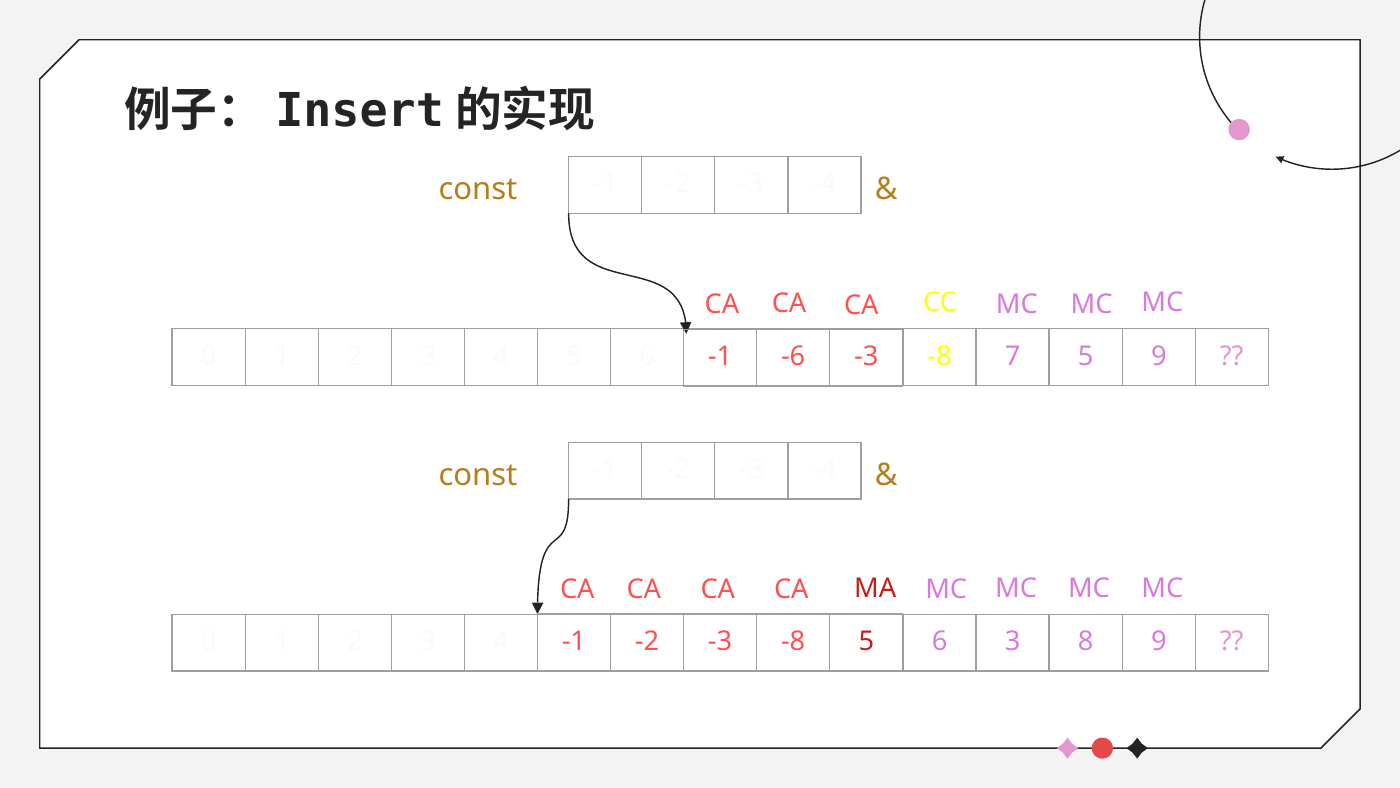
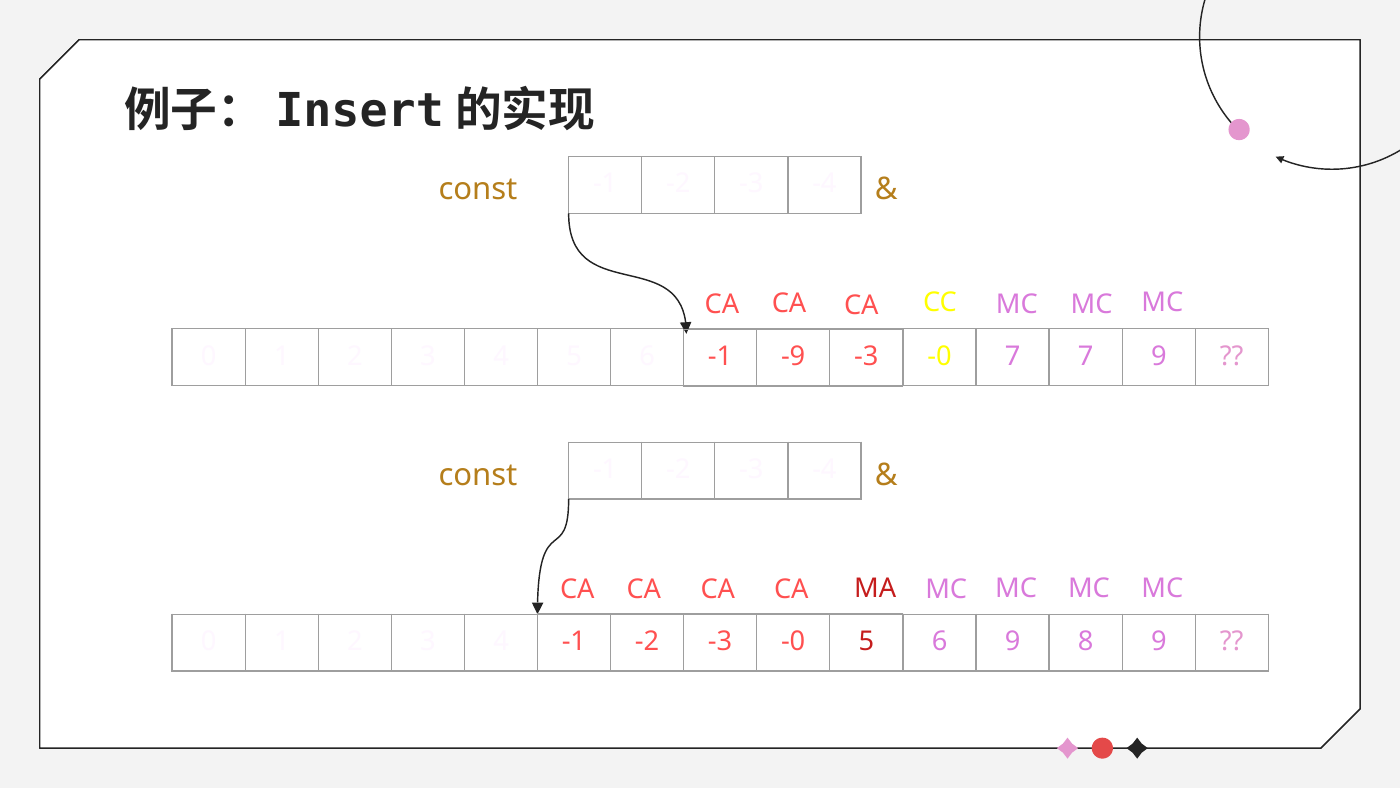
-8: -8 -> -0 (939, 356)
7 5: 5 -> 7 (1086, 356)
-6: -6 -> -9 (793, 357)
-3 -8: -8 -> -0 (793, 641)
6 3: 3 -> 9 (1013, 641)
